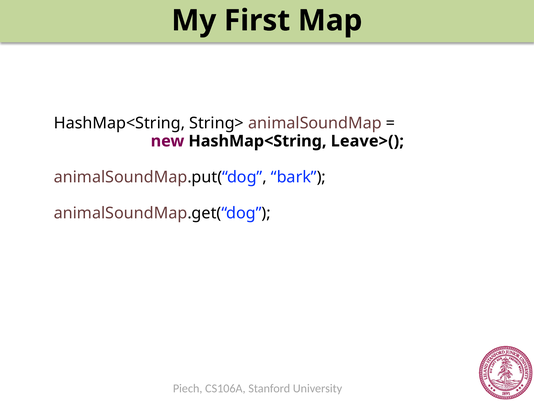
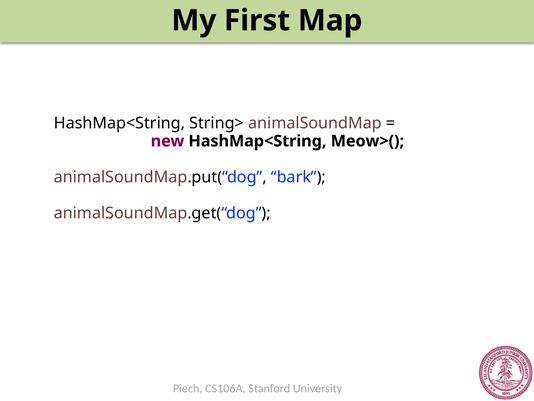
Leave>(: Leave>( -> Meow>( (367, 141)
